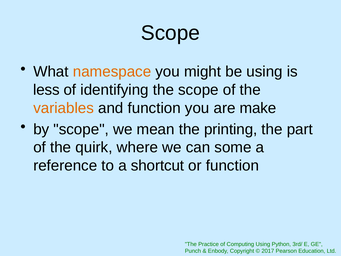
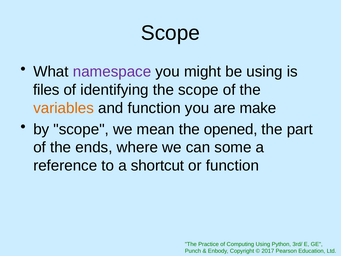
namespace colour: orange -> purple (112, 72)
less: less -> files (46, 90)
printing: printing -> opened (231, 129)
quirk: quirk -> ends (94, 147)
